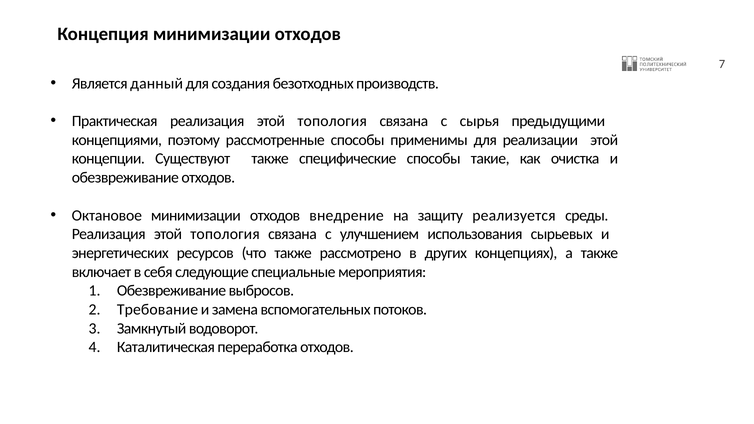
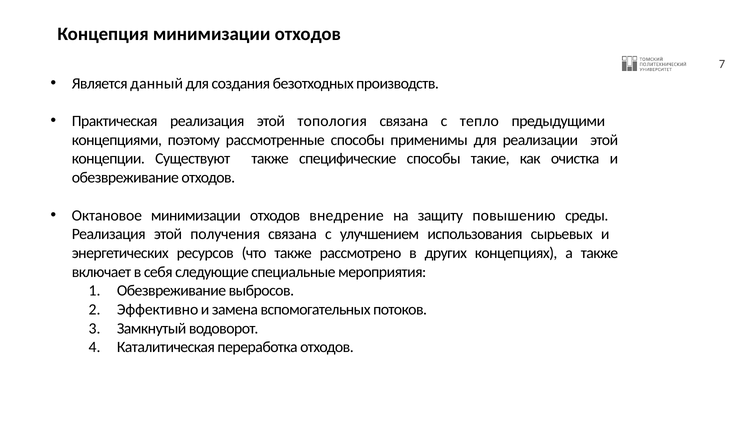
сырья: сырья -> тепло (479, 121)
реализуется: реализуется -> повышению (514, 215)
топология: топология -> получения (225, 234)
Требование: Требование -> Эффективно (158, 310)
